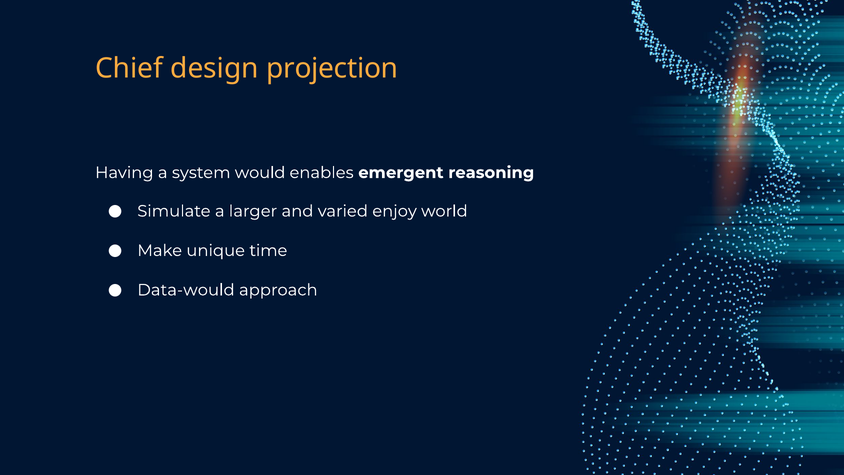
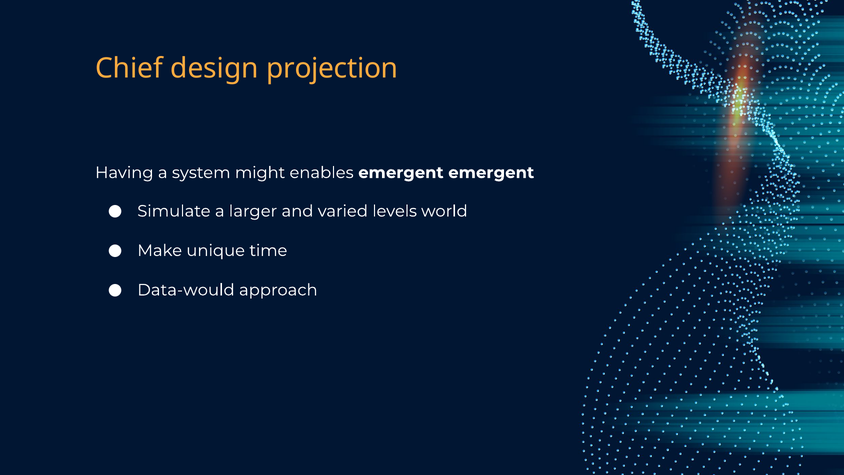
would: would -> might (260, 173)
emergent reasoning: reasoning -> emergent (491, 173)
enjoy: enjoy -> levels (395, 211)
